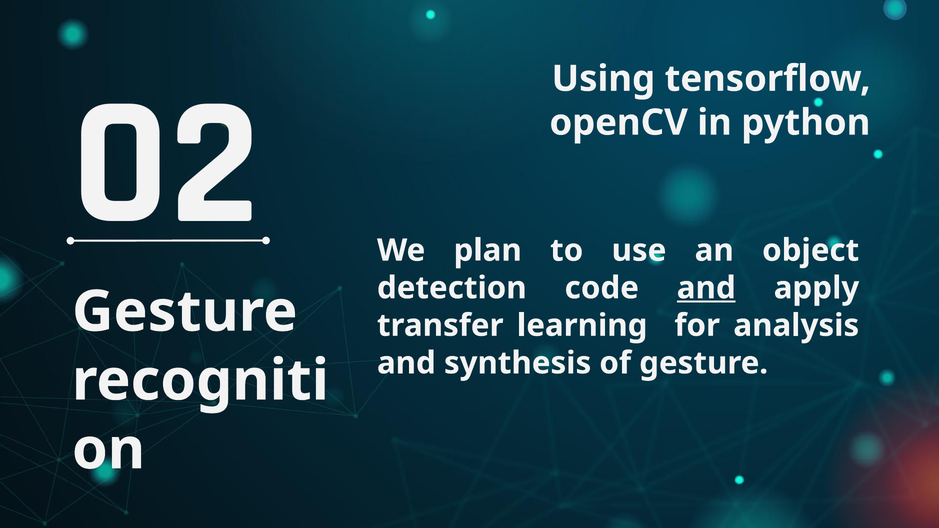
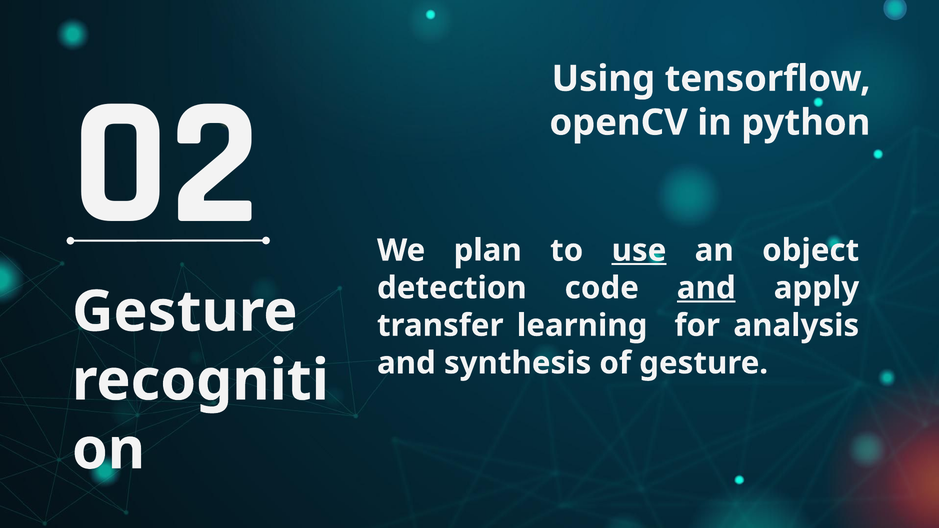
use underline: none -> present (639, 251)
